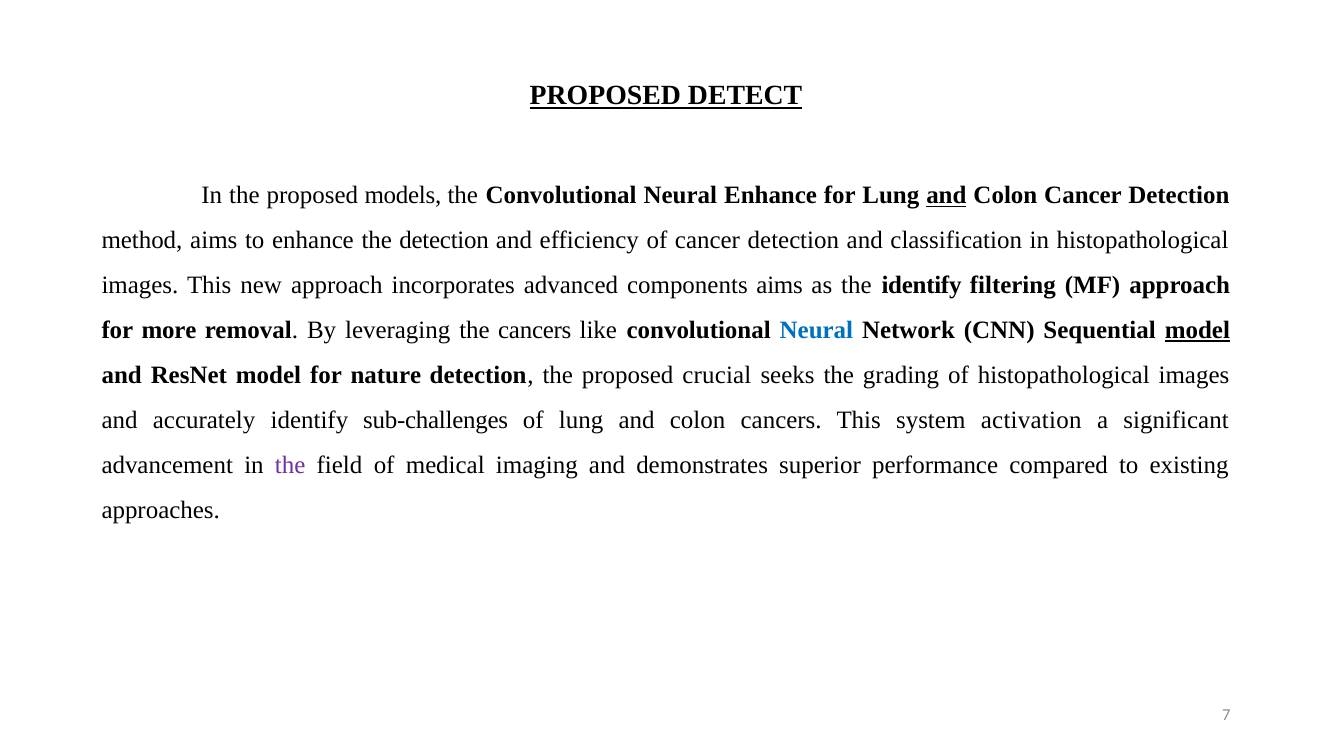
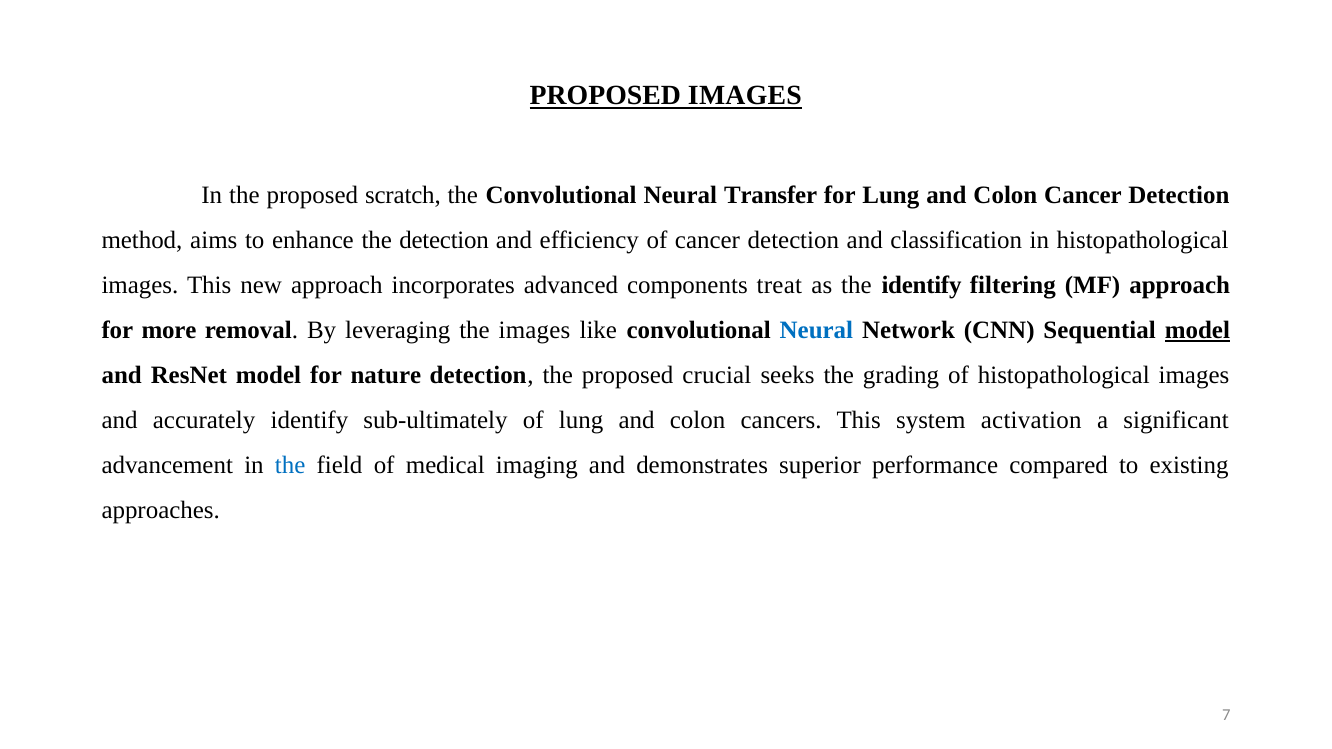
PROPOSED DETECT: DETECT -> IMAGES (745, 96)
models: models -> scratch (403, 196)
Neural Enhance: Enhance -> Transfer (771, 196)
and underline: present -> none (946, 196)
components aims: aims -> treat (779, 286)
the cancers: cancers -> images (535, 331)
sub-challenges: sub-challenges -> sub-ultimately (436, 420)
the colour: purple -> blue (290, 465)
